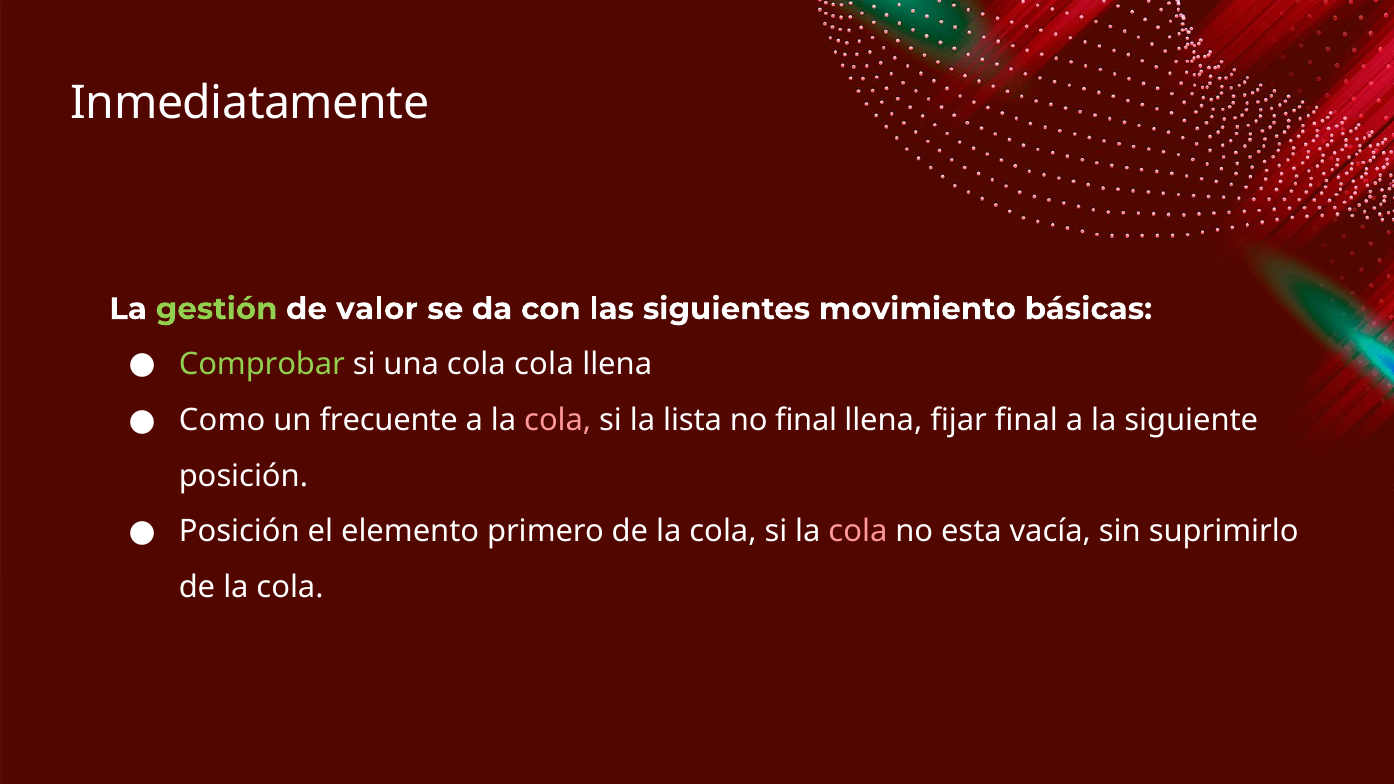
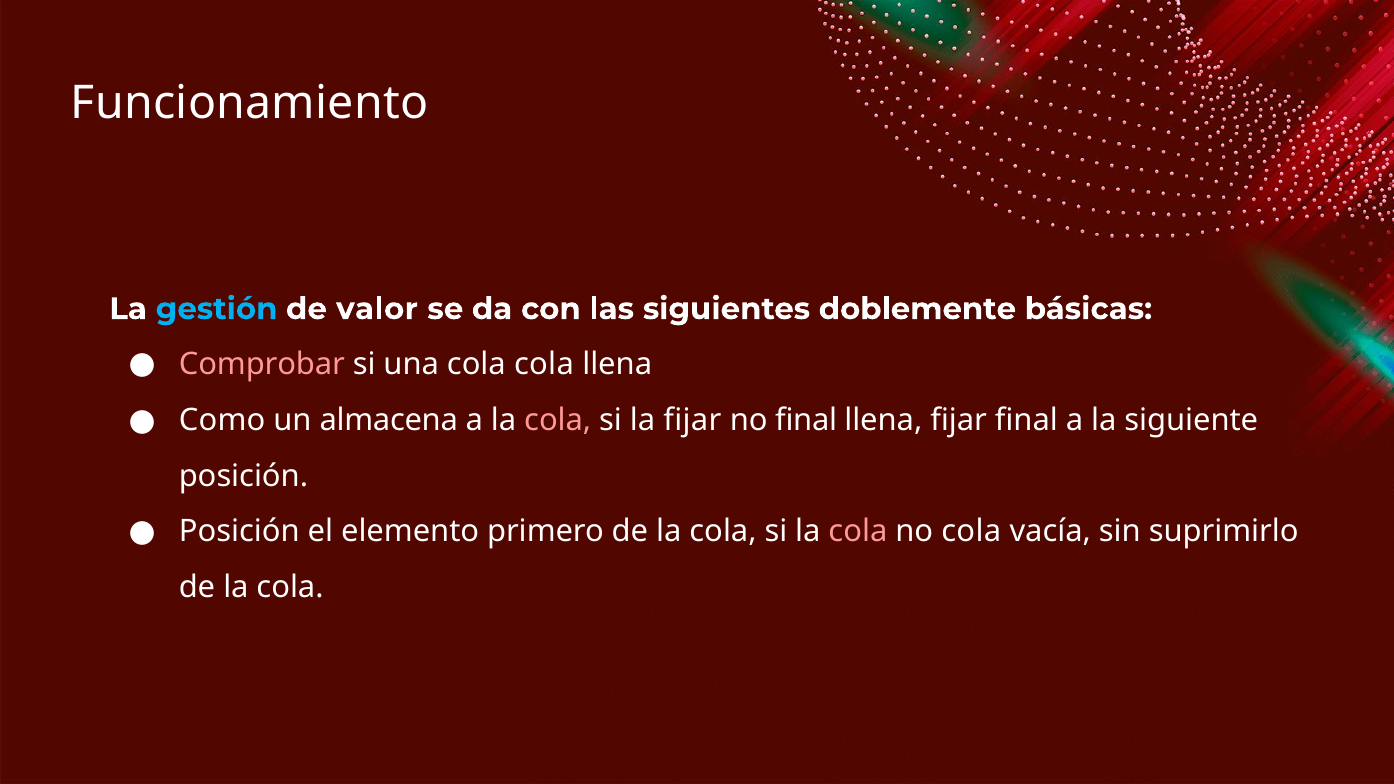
Inmediatamente: Inmediatamente -> Funcionamiento (250, 103)
gestión colour: light green -> light blue (217, 309)
movimiento: movimiento -> doblemente (917, 309)
Comprobar colour: light green -> pink (262, 365)
frecuente: frecuente -> almacena (389, 420)
la lista: lista -> fijar (692, 420)
no esta: esta -> cola (971, 532)
